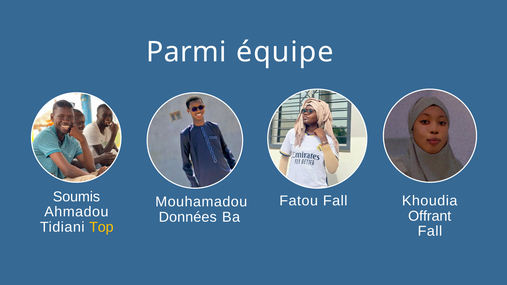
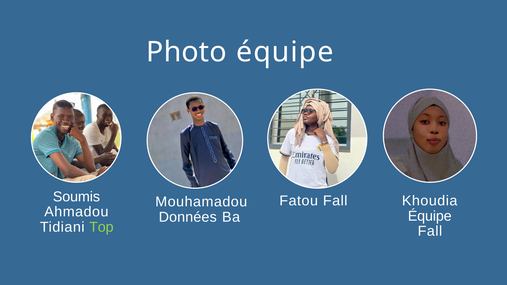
Parmi: Parmi -> Photo (186, 52)
Offrant: Offrant -> Équipe (430, 216)
Top colour: yellow -> light green (101, 227)
